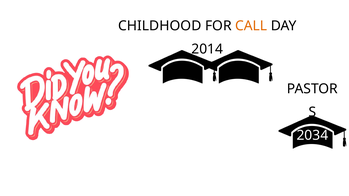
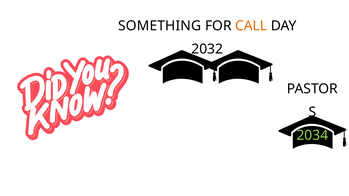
CHILDHOOD: CHILDHOOD -> SOMETHING (160, 26)
2014: 2014 -> 2032 (207, 49)
2034 colour: white -> light green (312, 135)
